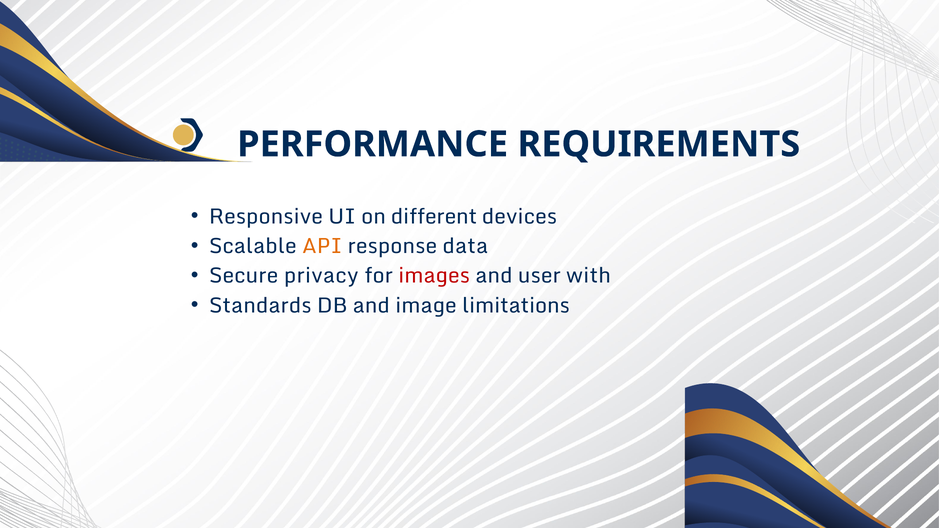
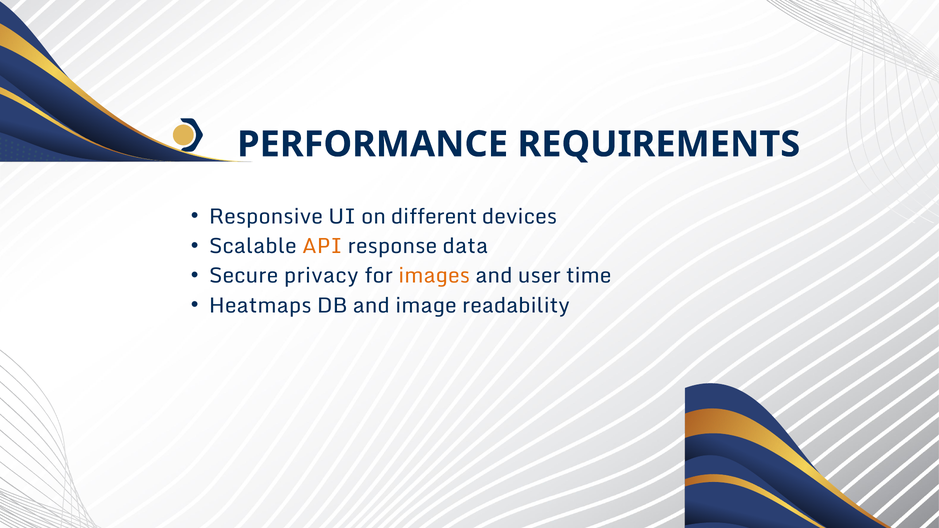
images colour: red -> orange (434, 276)
with: with -> time (589, 276)
Standards: Standards -> Heatmaps (260, 306)
limitations: limitations -> readability (516, 306)
